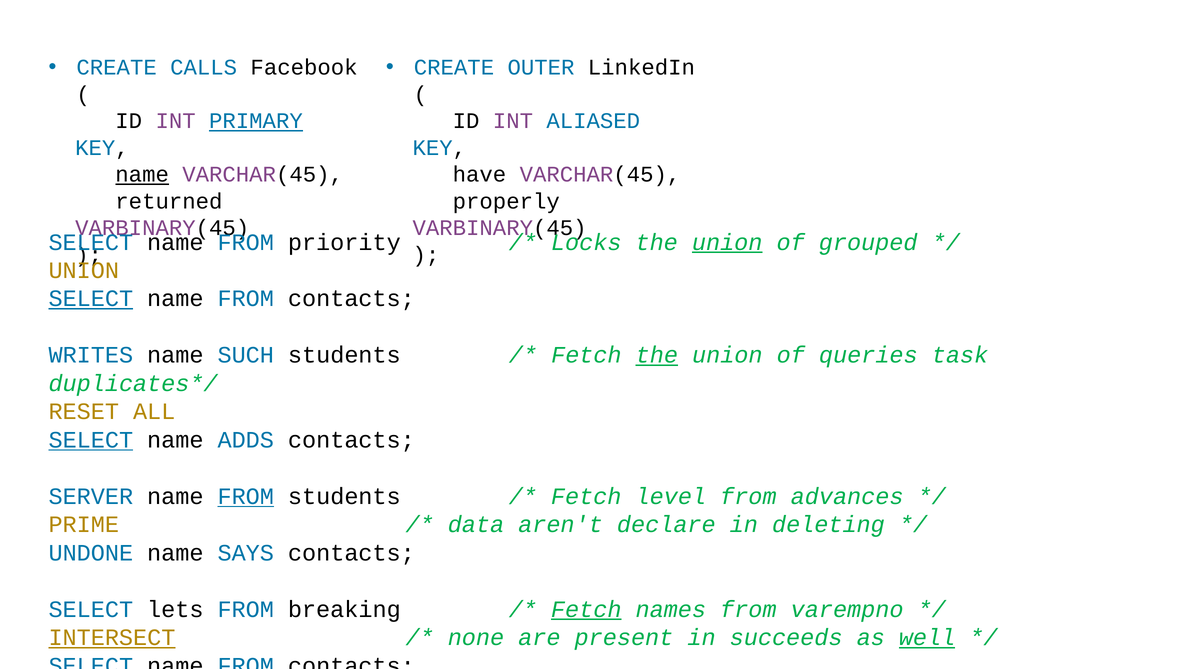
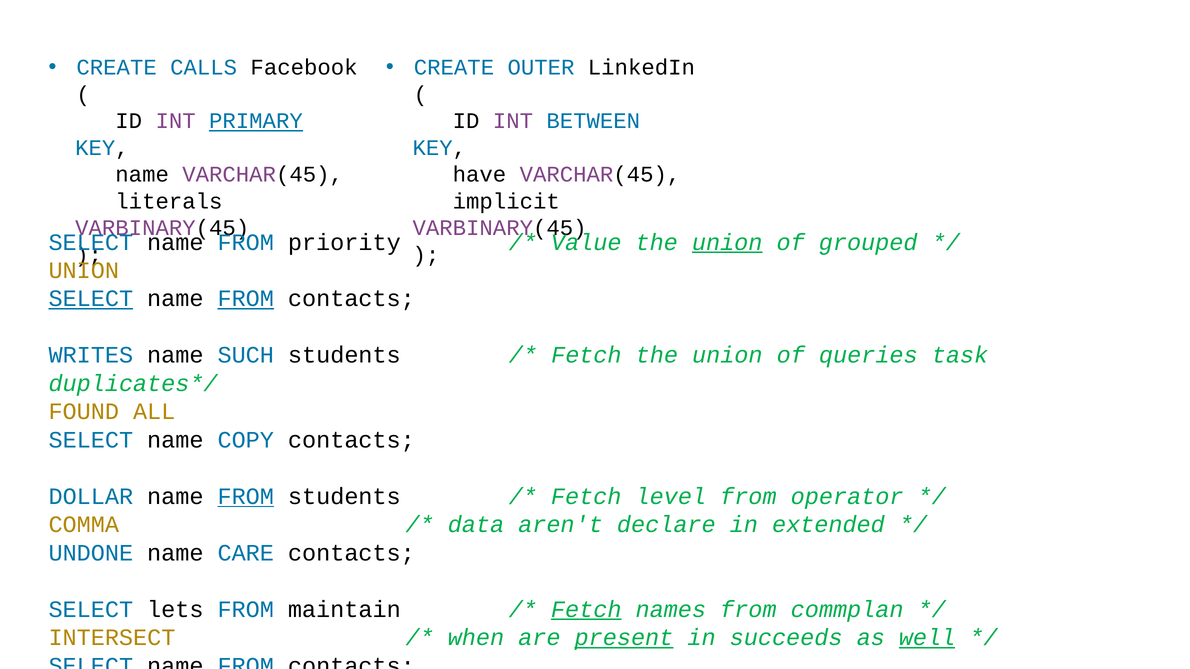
ALIASED: ALIASED -> BETWEEN (593, 121)
name underline: present -> none (142, 175)
returned: returned -> literals (169, 201)
properly: properly -> implicit (506, 201)
Locks: Locks -> Value (586, 242)
FROM underline: none -> present (246, 299)
the underline: present -> none (657, 355)
RESET: RESET -> FOUND (84, 412)
SELECT underline: present -> none (91, 440)
ADDS: ADDS -> COPY (246, 440)
SERVER: SERVER -> DOLLAR (91, 497)
advances: advances -> operator (847, 497)
PRIME: PRIME -> COMMA (84, 525)
deleting: deleting -> extended (828, 525)
SAYS: SAYS -> CARE (246, 553)
breaking: breaking -> maintain (344, 610)
varempno: varempno -> commplan (847, 610)
INTERSECT underline: present -> none (112, 638)
none: none -> when (476, 638)
present underline: none -> present (624, 638)
